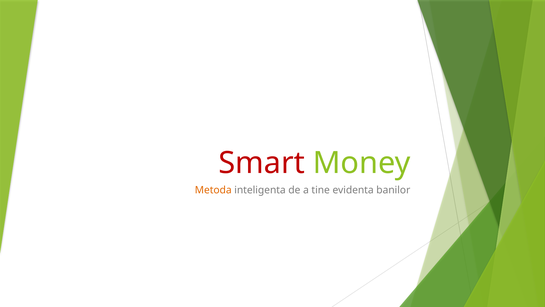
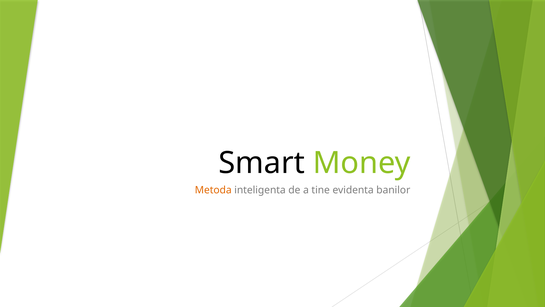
Smart colour: red -> black (262, 163)
